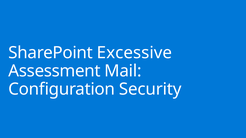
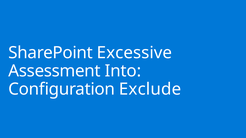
Mail: Mail -> Into (123, 71)
Security: Security -> Exclude (150, 89)
